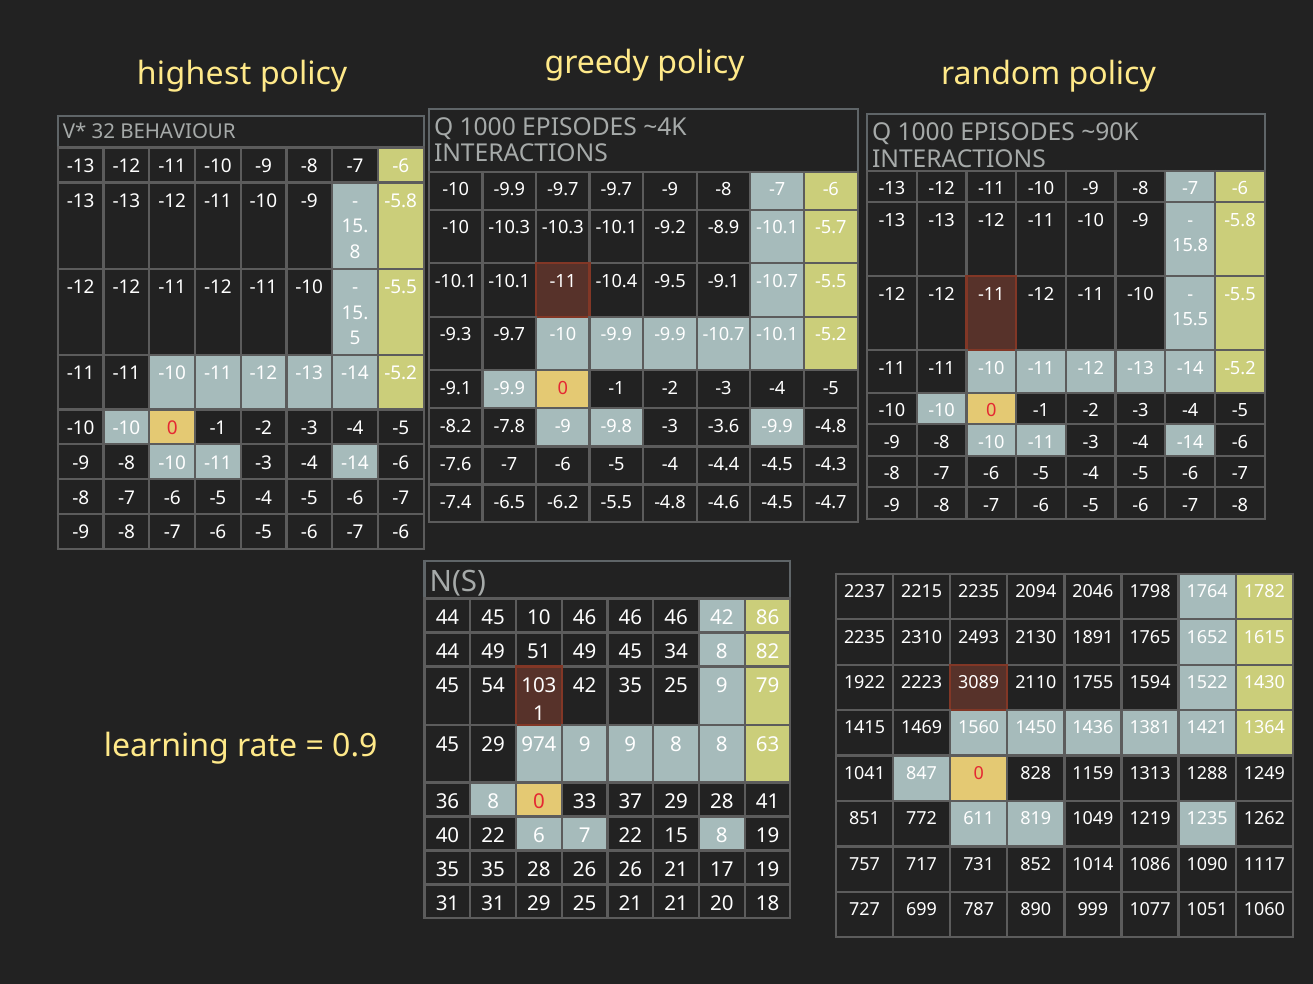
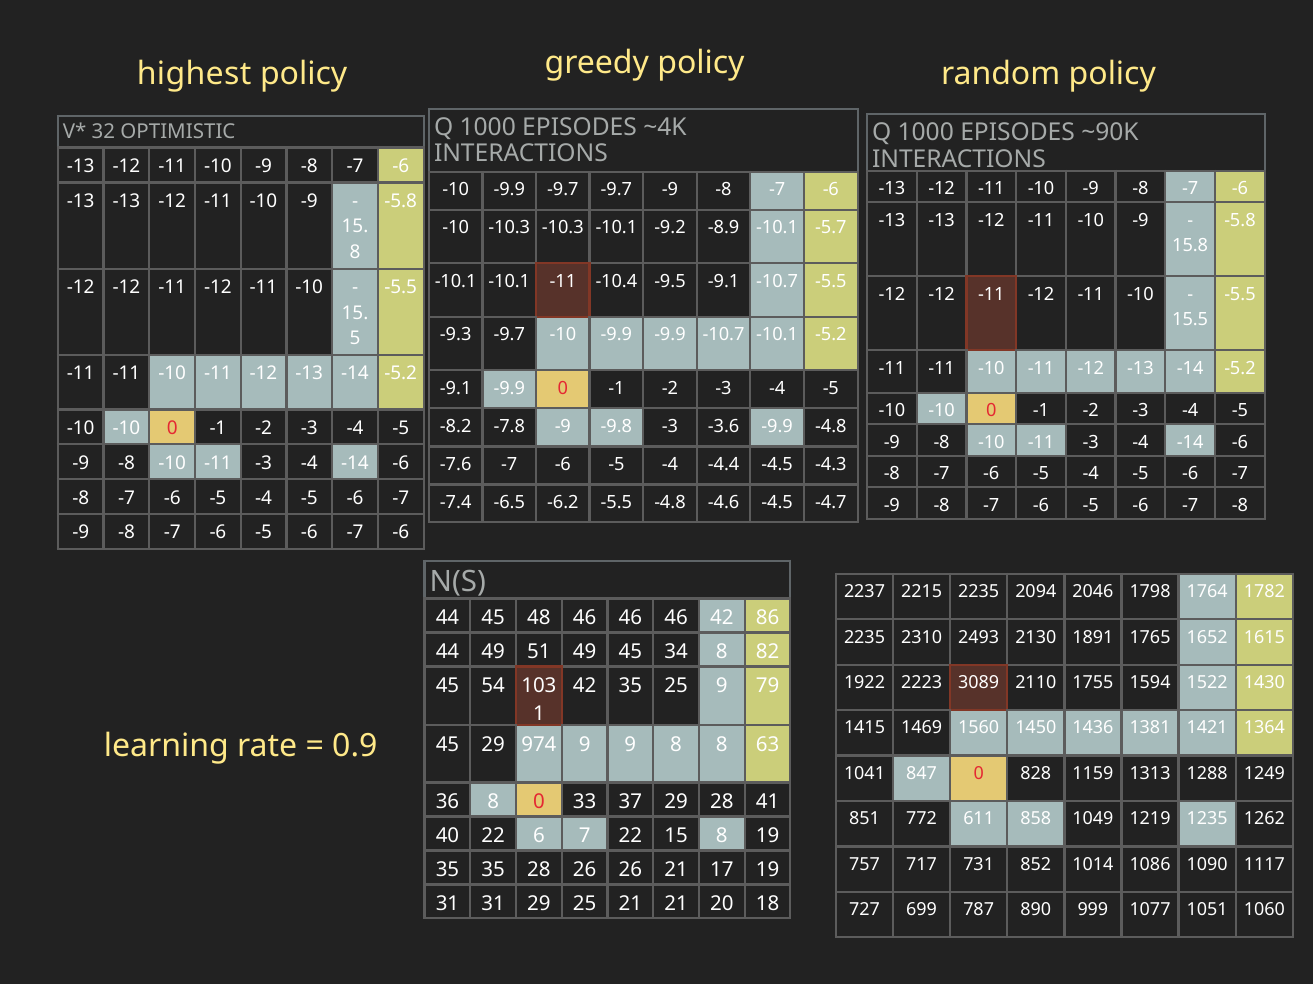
BEHAVIOUR: BEHAVIOUR -> OPTIMISTIC (178, 132)
10: 10 -> 48 (539, 619)
819: 819 -> 858 (1036, 820)
